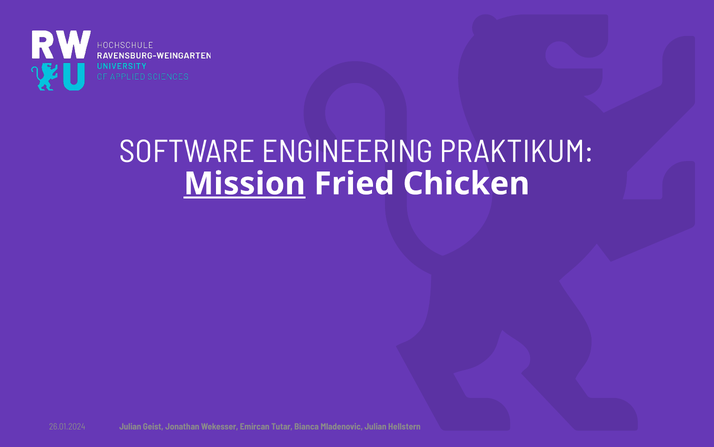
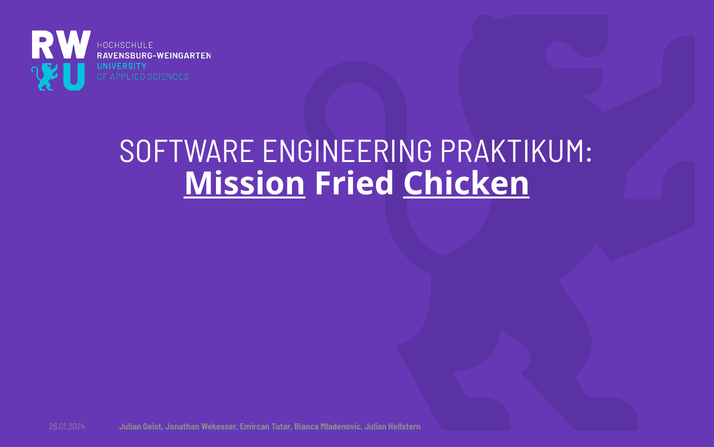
Chicken underline: none -> present (466, 183)
